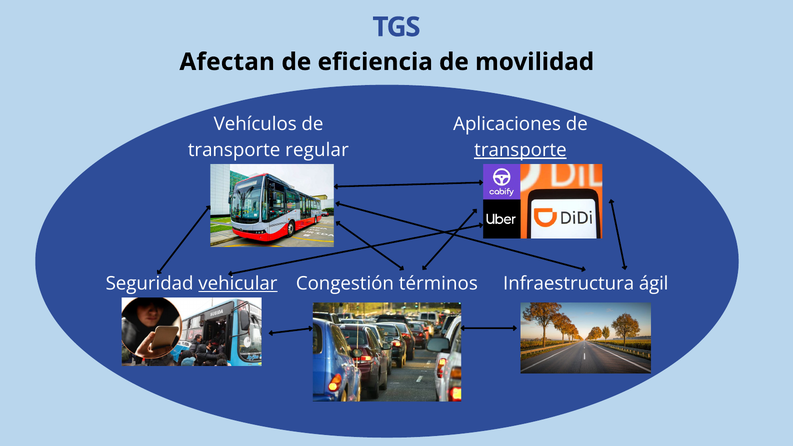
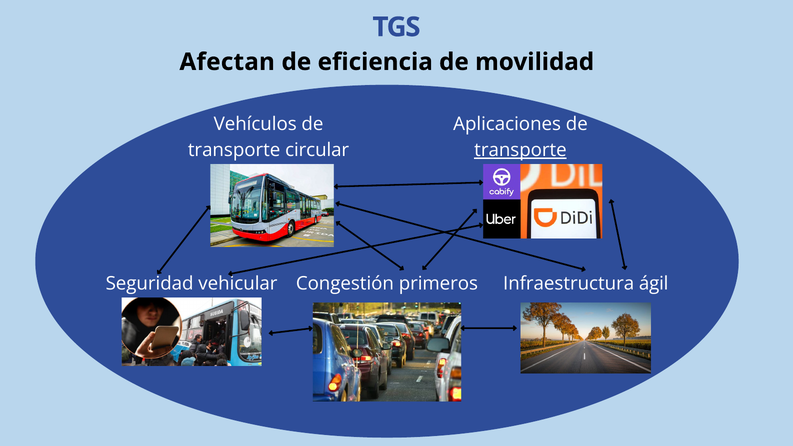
regular: regular -> circular (317, 150)
vehicular underline: present -> none (238, 283)
términos: términos -> primeros (438, 283)
